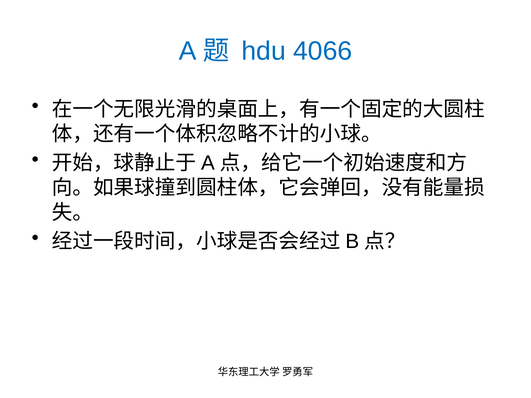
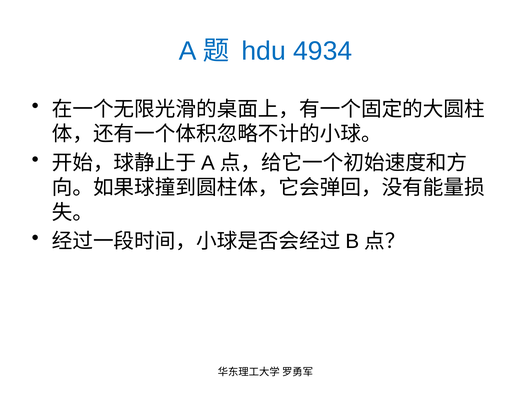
4066: 4066 -> 4934 (323, 51)
